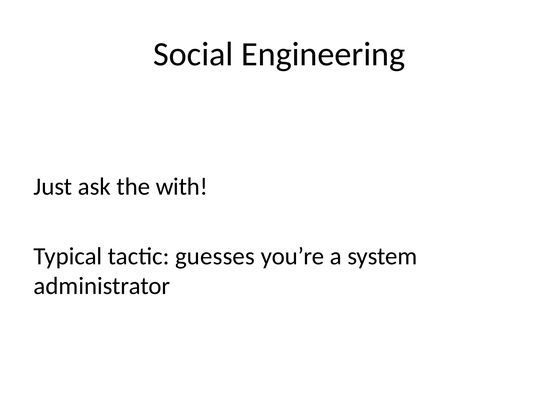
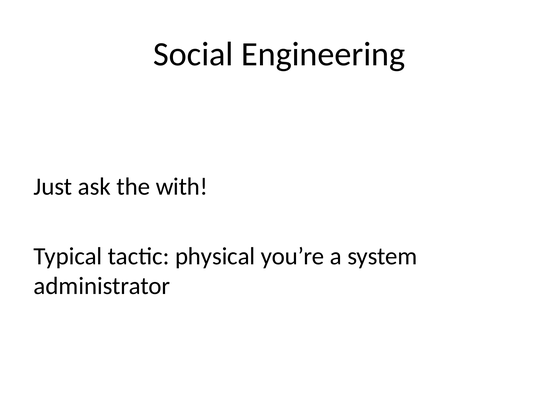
guesses: guesses -> physical (215, 256)
